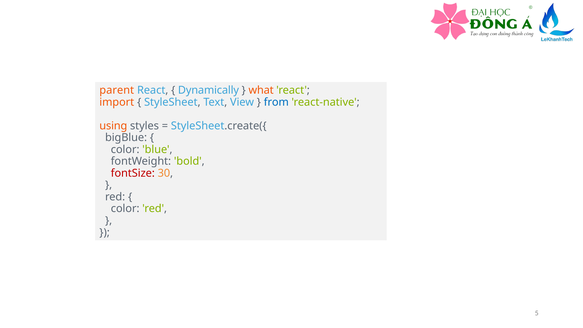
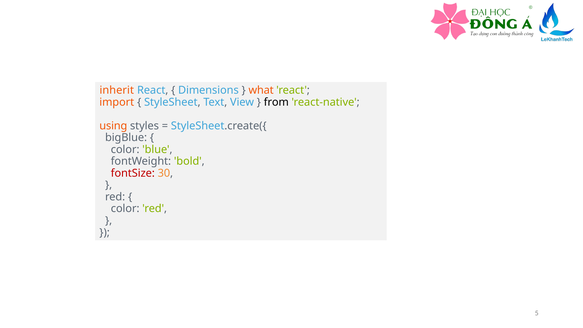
parent: parent -> inherit (117, 90)
Dynamically: Dynamically -> Dimensions (208, 90)
from colour: blue -> black (276, 102)
